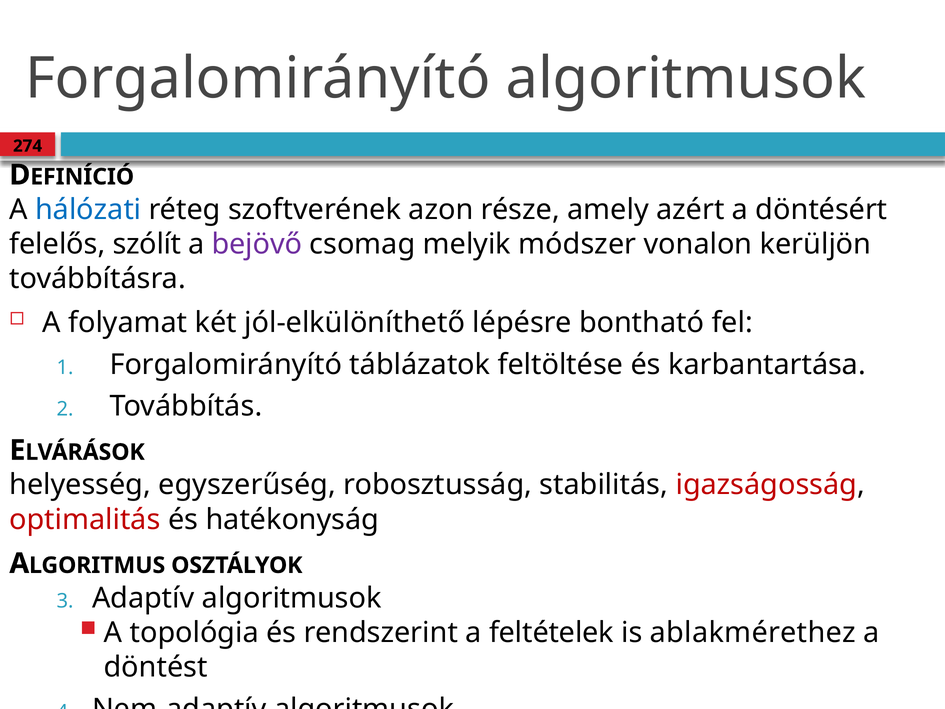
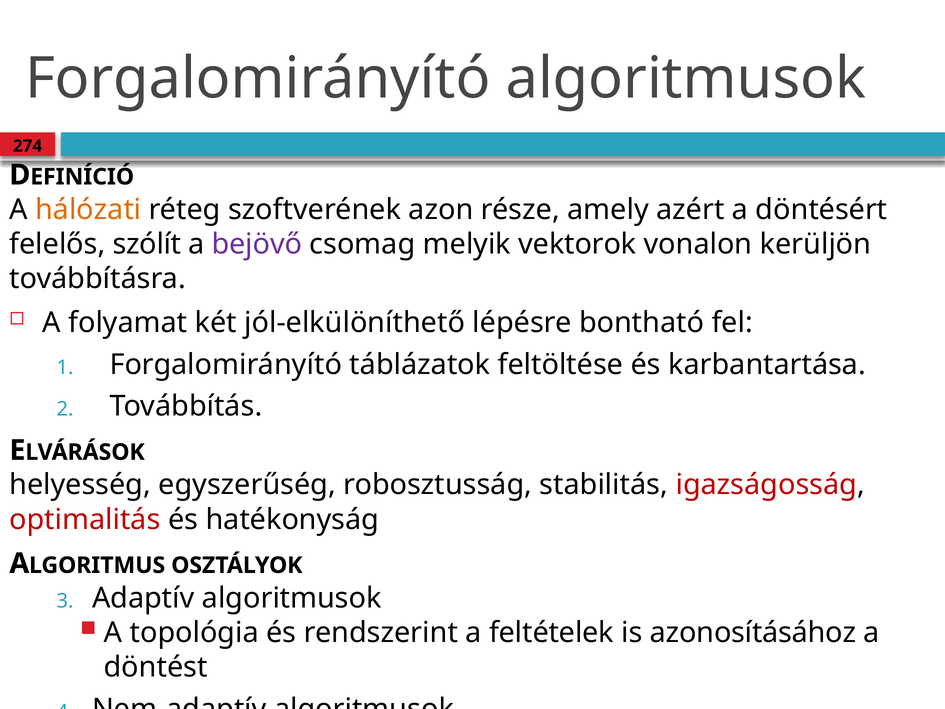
hálózati colour: blue -> orange (88, 209)
módszer: módszer -> vektorok (577, 244)
ablakmérethez: ablakmérethez -> azonosításához (753, 633)
